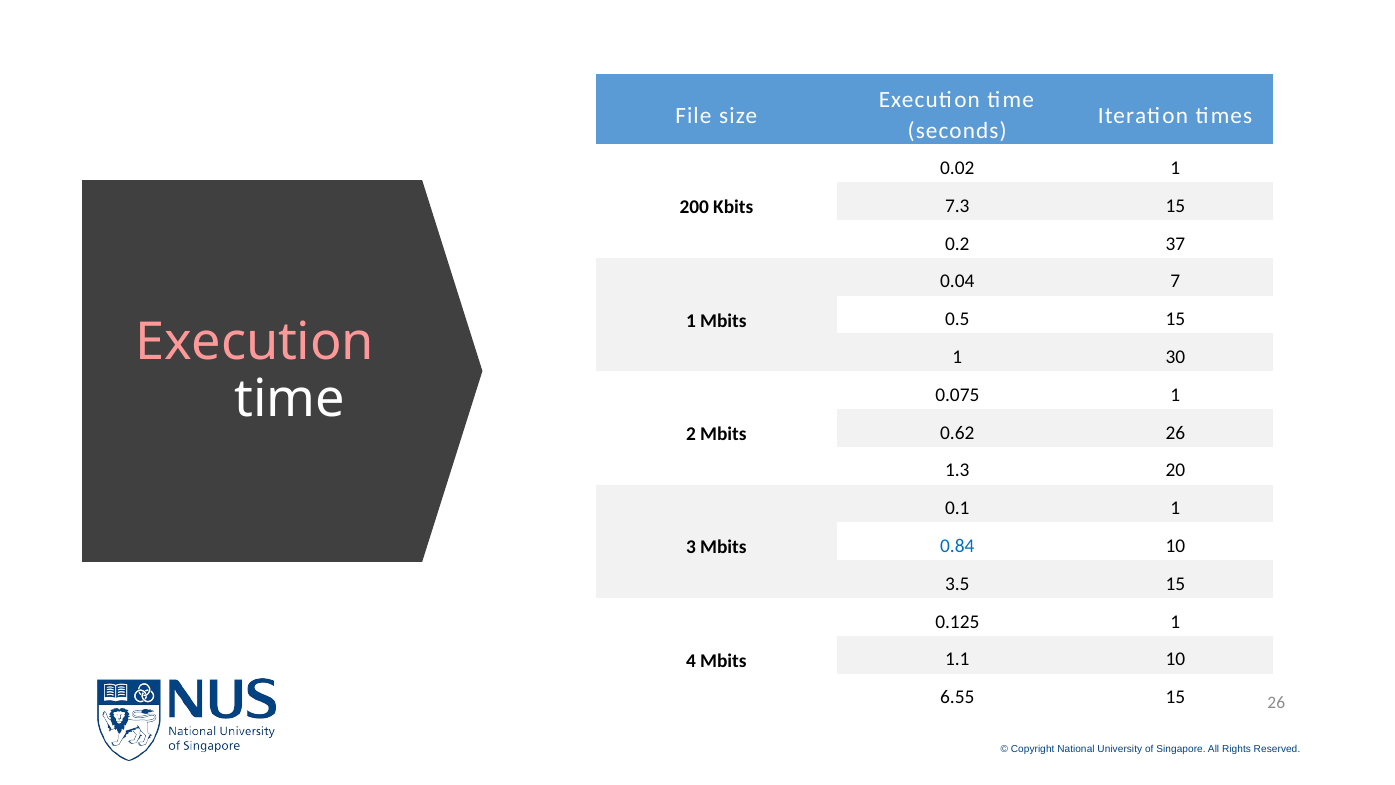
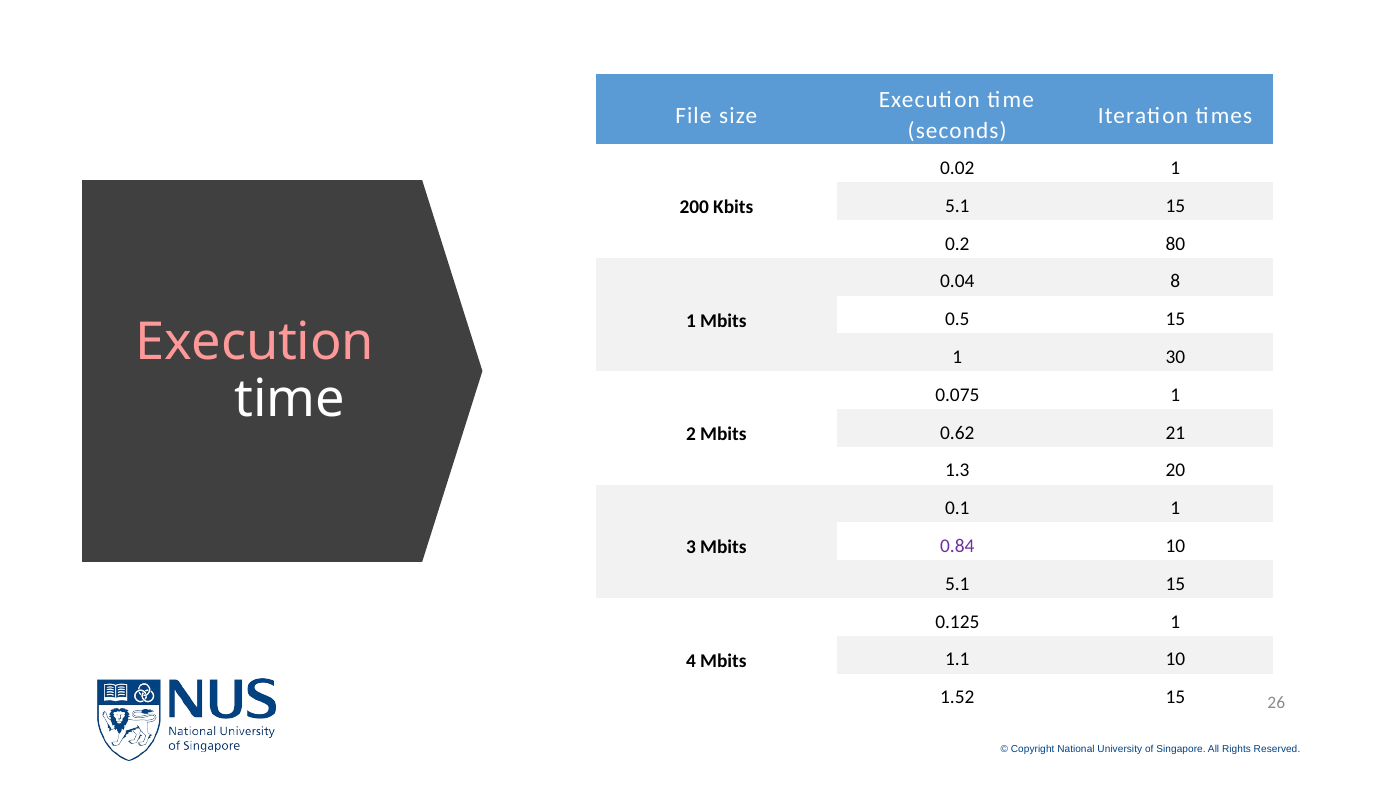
7.3: 7.3 -> 5.1 (957, 206)
37: 37 -> 80 (1175, 244)
7: 7 -> 8 (1175, 281)
0.62 26: 26 -> 21 (1175, 433)
0.84 colour: blue -> purple (957, 546)
3.5: 3.5 -> 5.1 (957, 584)
6.55: 6.55 -> 1.52 (957, 697)
